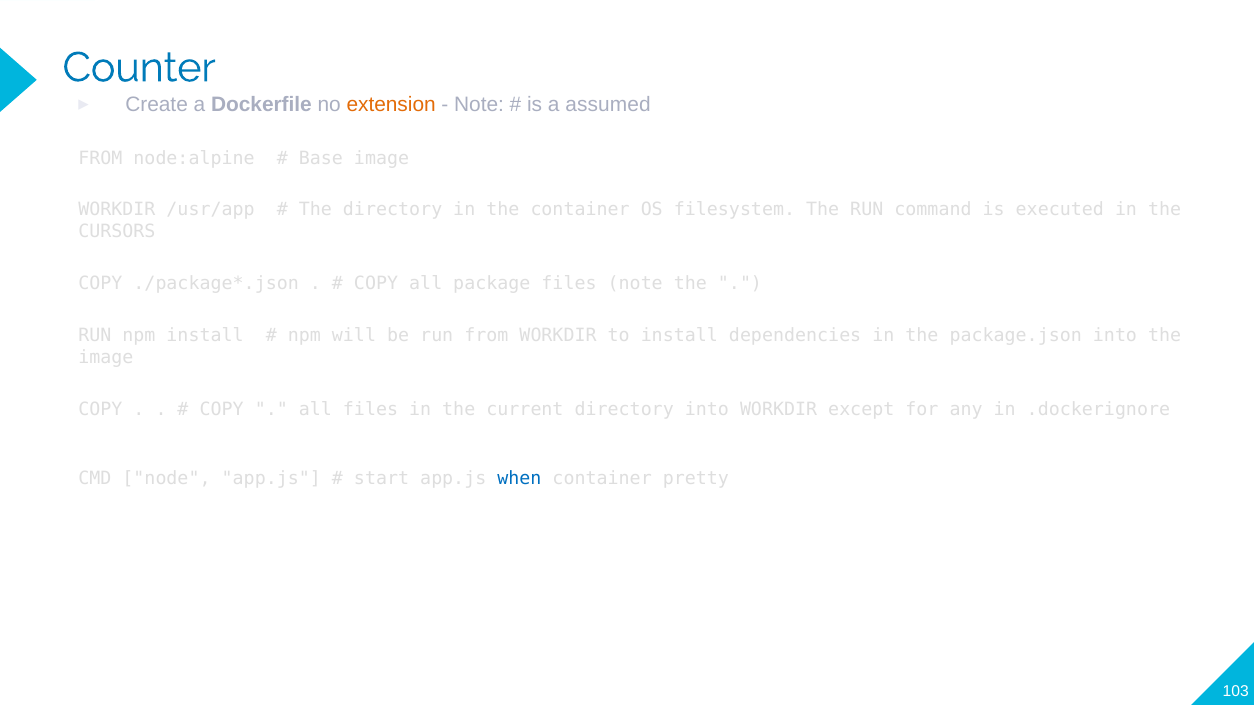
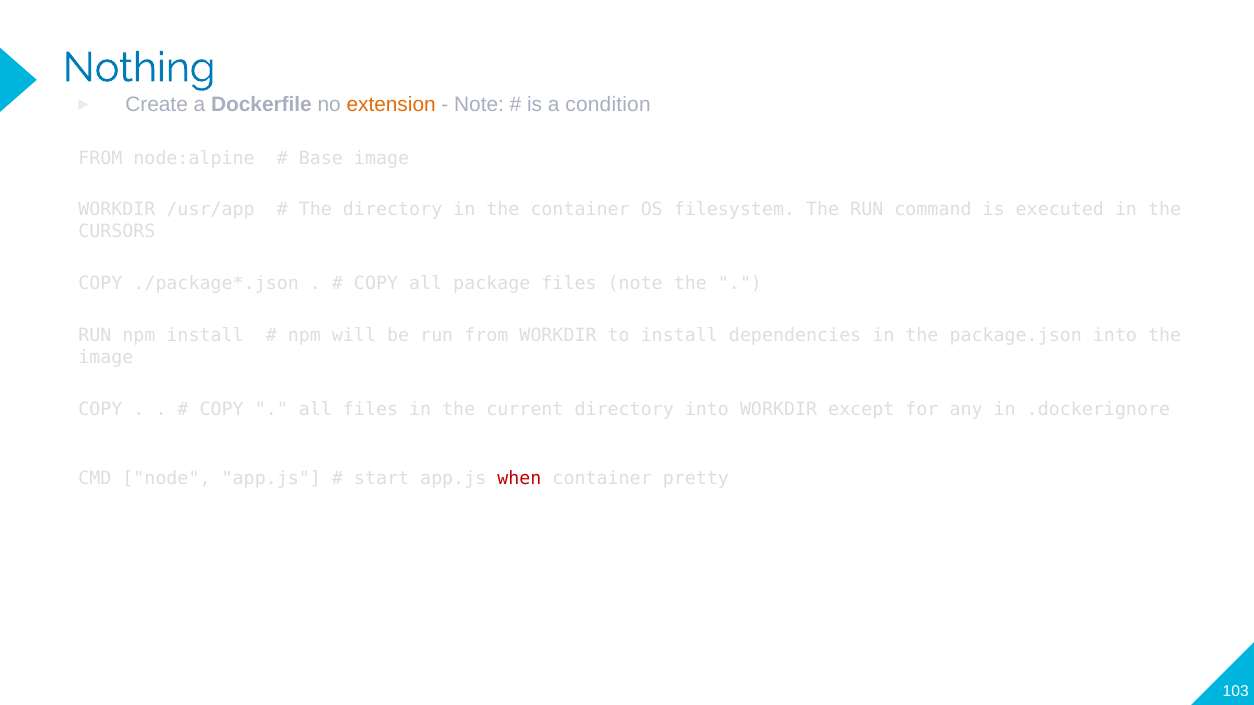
Counter: Counter -> Nothing (139, 68)
assumed: assumed -> condition (608, 105)
when colour: blue -> red (519, 479)
